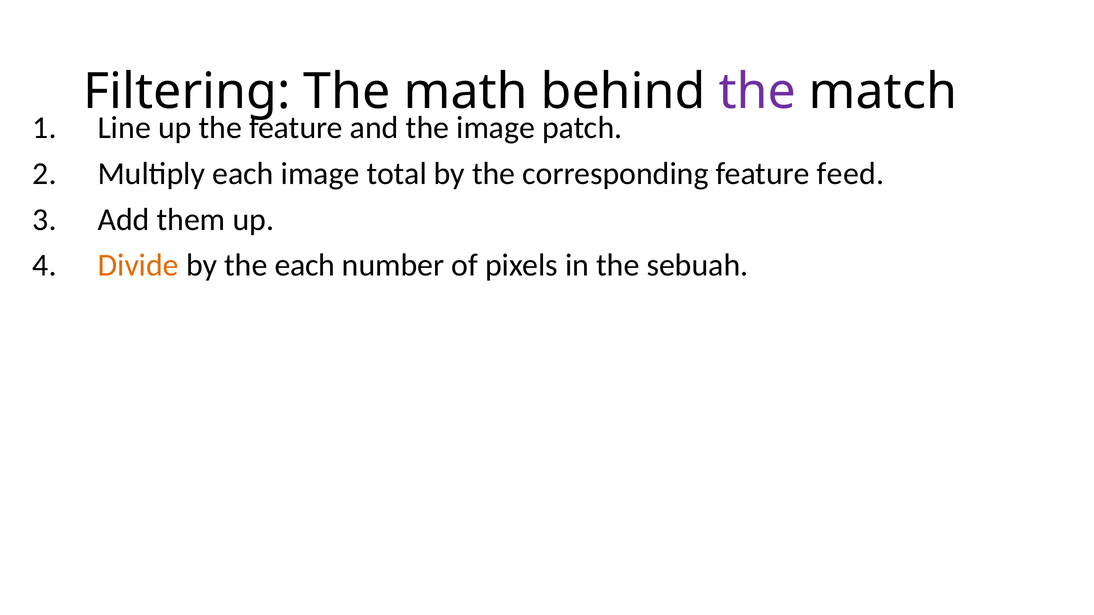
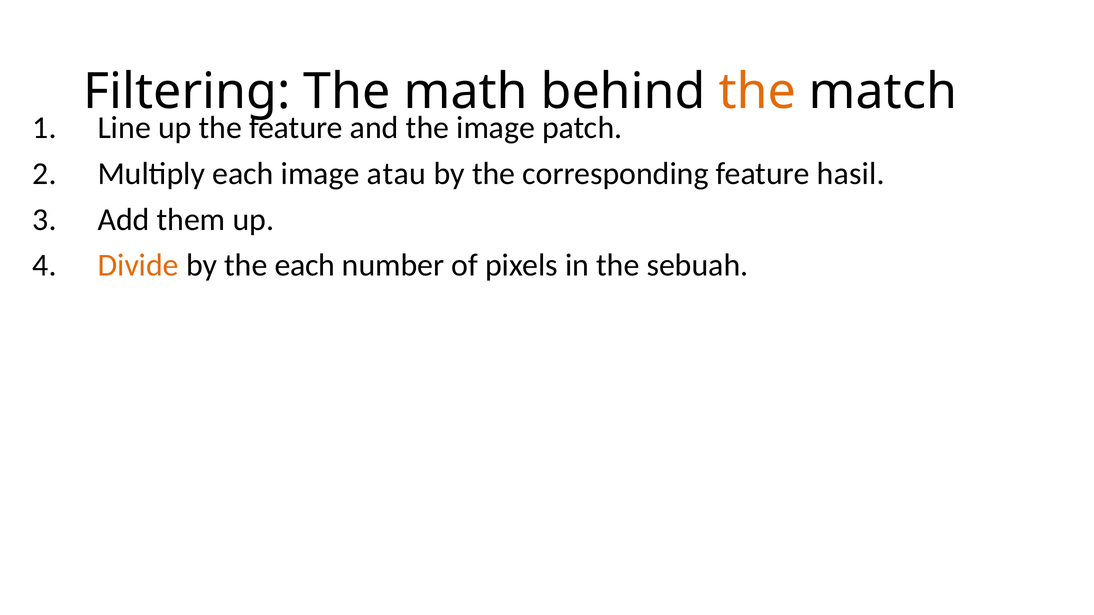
the colour: purple -> orange (757, 92)
total: total -> atau (396, 174)
feed: feed -> hasil (851, 174)
